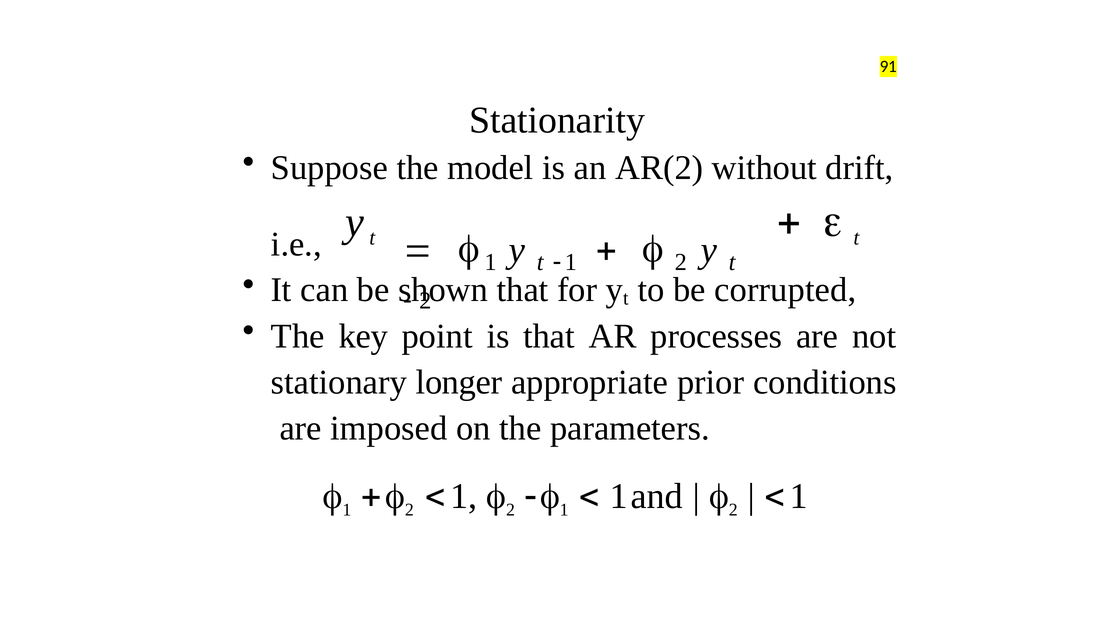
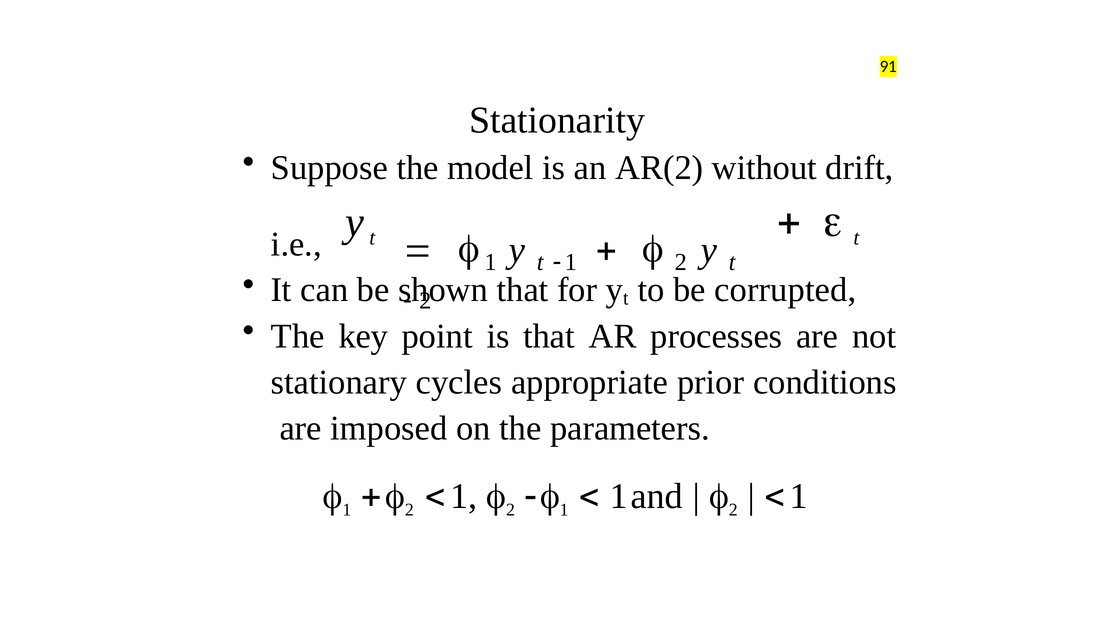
longer: longer -> cycles (459, 382)
